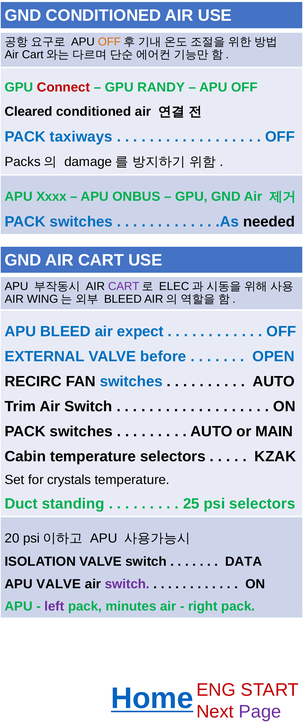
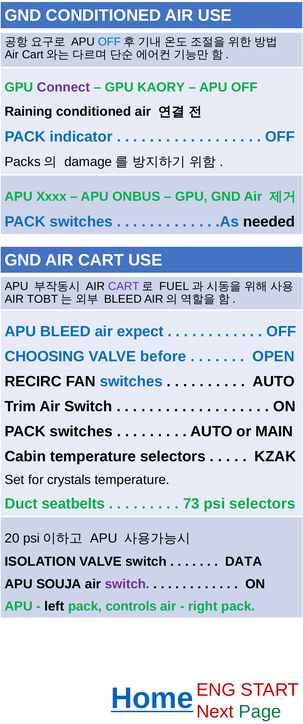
OFF colour: orange -> blue (109, 42)
Connect colour: red -> purple (63, 87)
RANDY: RANDY -> KAORY (161, 87)
Cleared: Cleared -> Raining (29, 112)
taxiways: taxiways -> indicator (81, 137)
ELEC: ELEC -> FUEL (174, 287)
WING: WING -> TOBT (42, 299)
EXTERNAL: EXTERNAL -> CHOOSING (45, 357)
standing: standing -> seatbelts (73, 504)
25: 25 -> 73 (191, 504)
APU VALVE: VALVE -> SOUJA (59, 585)
left colour: purple -> black (54, 607)
minutes: minutes -> controls (131, 607)
Page colour: purple -> green (260, 713)
